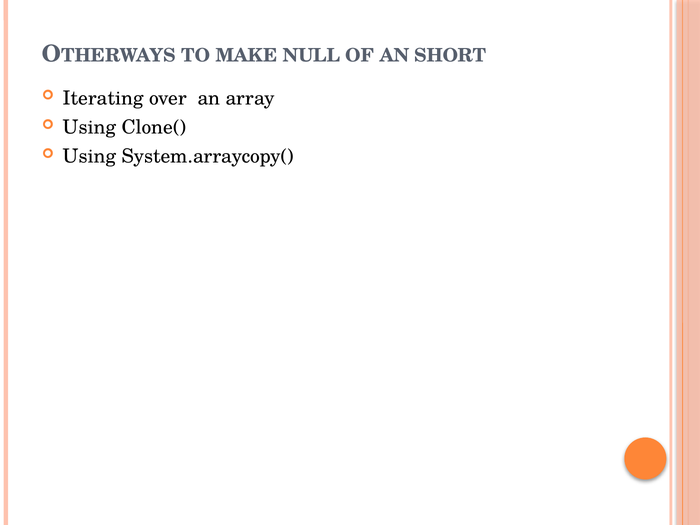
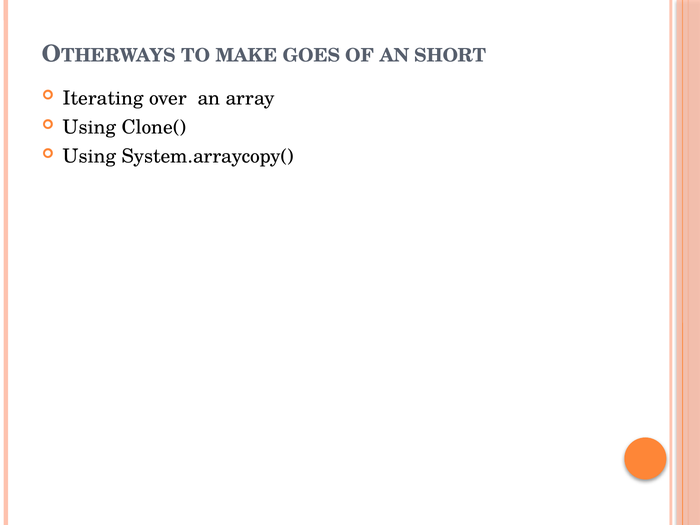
NULL: NULL -> GOES (311, 56)
